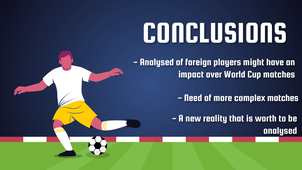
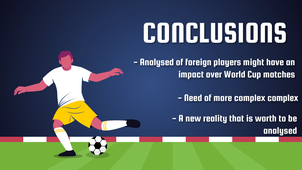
complex matches: matches -> complex (283, 98)
